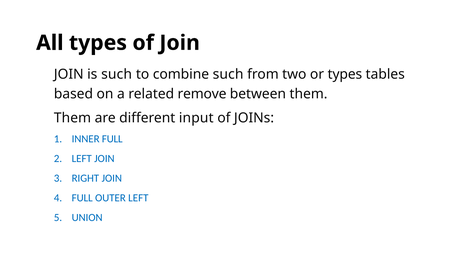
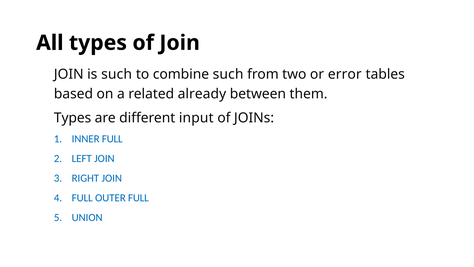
or types: types -> error (345, 74)
remove: remove -> already (202, 94)
Them: Them -> Types (73, 118)
OUTER LEFT: LEFT -> FULL (138, 198)
